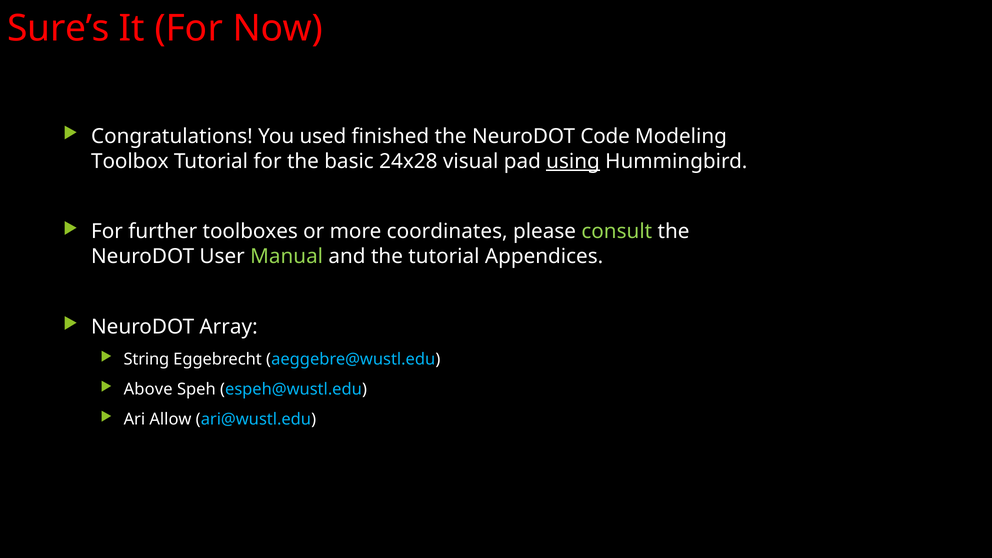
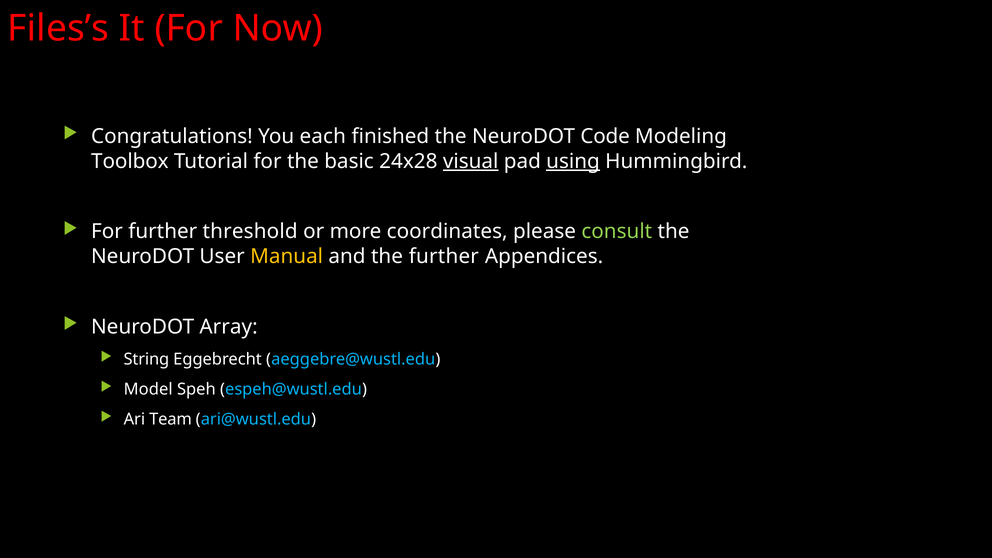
Sure’s: Sure’s -> Files’s (58, 29)
used: used -> each (323, 136)
visual underline: none -> present (471, 161)
toolboxes: toolboxes -> threshold (250, 232)
Manual colour: light green -> yellow (287, 256)
the tutorial: tutorial -> further (444, 256)
Above: Above -> Model (148, 389)
Allow: Allow -> Team (171, 419)
